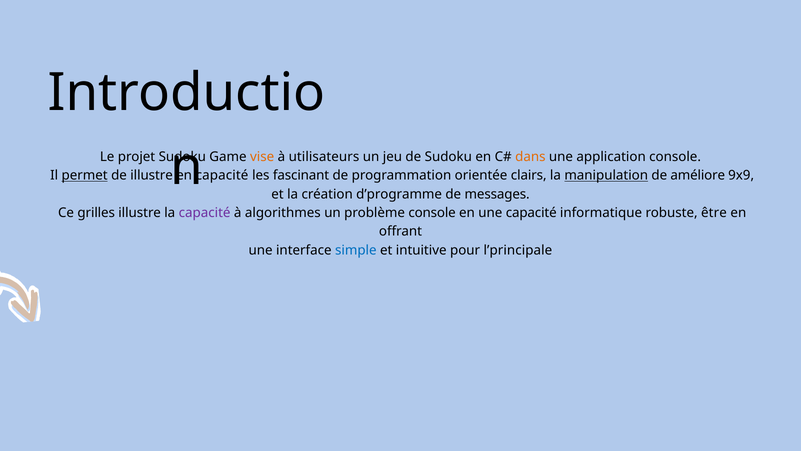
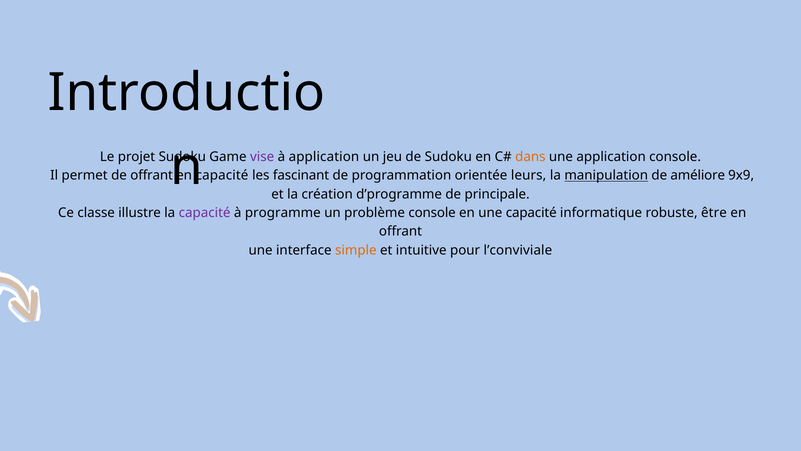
vise colour: orange -> purple (262, 157)
à utilisateurs: utilisateurs -> application (324, 157)
permet underline: present -> none (85, 175)
de illustre: illustre -> offrant (152, 175)
clairs: clairs -> leurs (529, 175)
messages: messages -> principale (497, 194)
grilles: grilles -> classe (96, 213)
algorithmes: algorithmes -> programme (283, 213)
simple colour: blue -> orange (356, 250)
l’principale: l’principale -> l’conviviale (518, 250)
